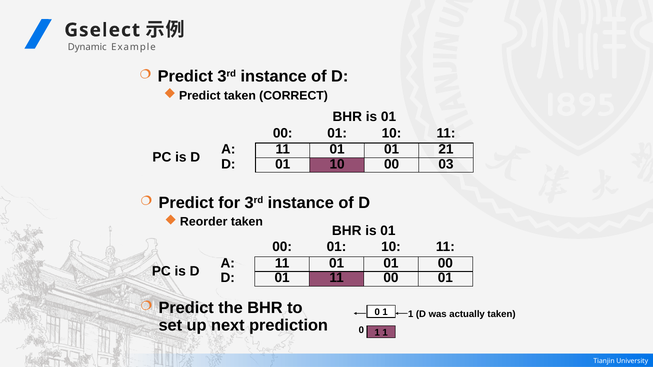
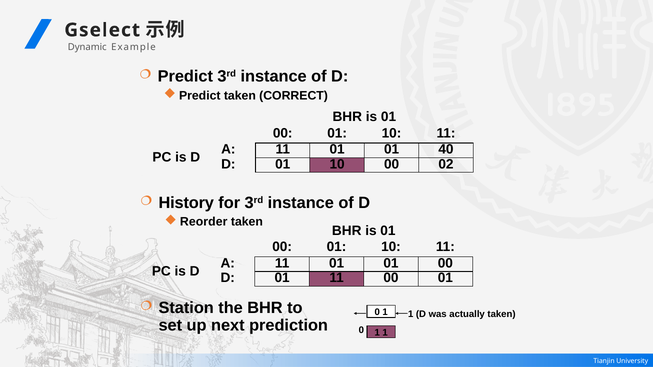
21: 21 -> 40 (446, 150)
03: 03 -> 02 (446, 164)
Predict: Predict -> History (186, 203)
Predict: Predict -> Station (186, 308)
